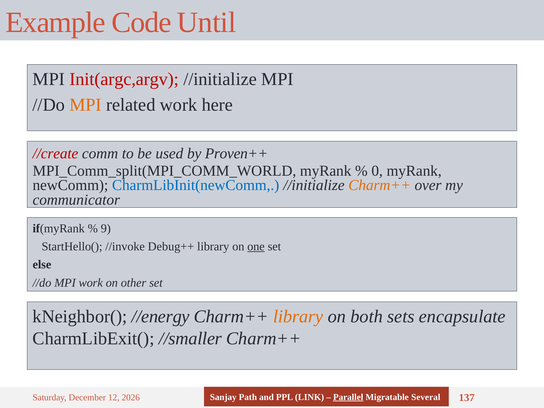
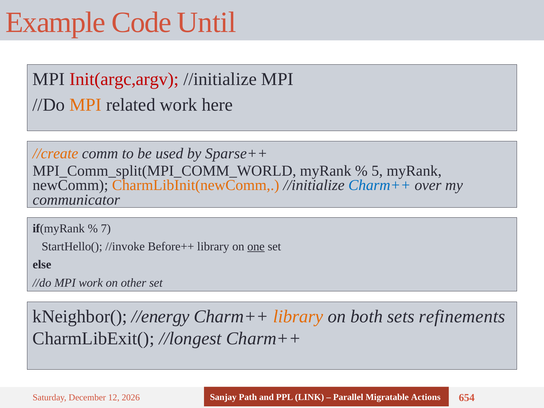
//create colour: red -> orange (55, 153)
Proven++: Proven++ -> Sparse++ (236, 153)
0: 0 -> 5 (377, 171)
CharmLibInit(newComm colour: blue -> orange (196, 185)
Charm++ colour: orange -> blue (380, 185)
9: 9 -> 7 (106, 228)
Debug++: Debug++ -> Before++ (171, 247)
encapsulate: encapsulate -> refinements (462, 317)
//smaller: //smaller -> //longest (190, 338)
Parallel underline: present -> none (348, 397)
Several: Several -> Actions (426, 397)
137: 137 -> 654 (467, 398)
